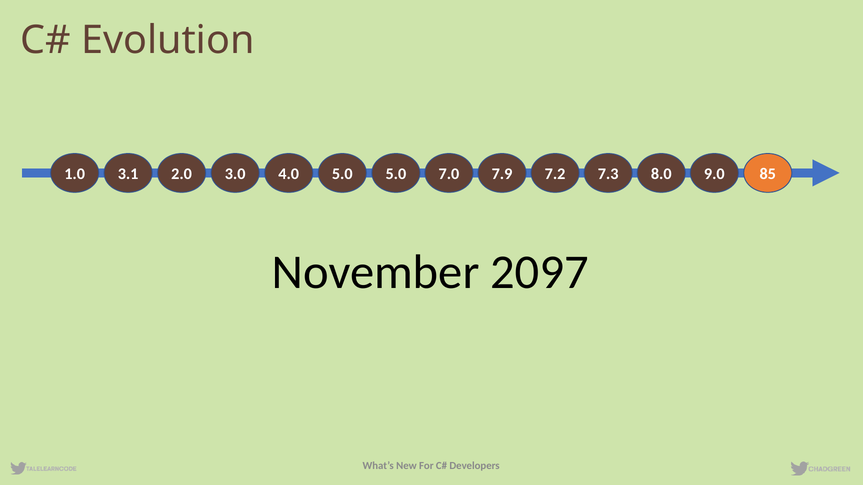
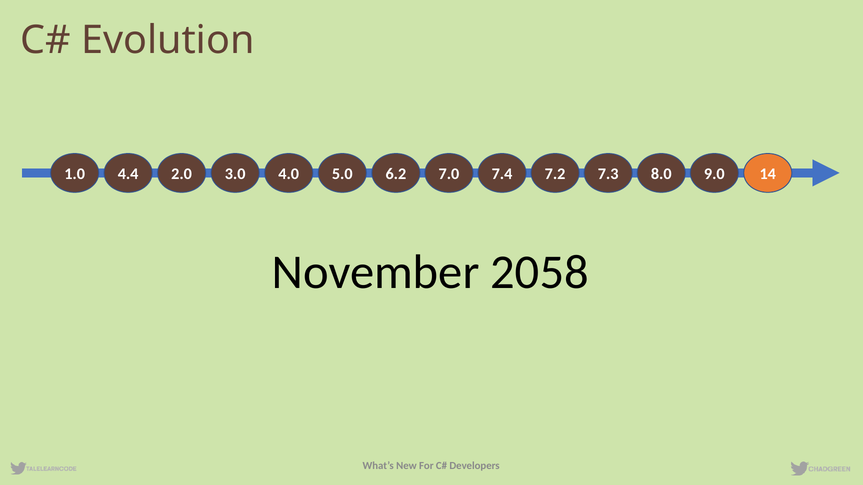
3.1: 3.1 -> 4.4 (128, 174)
5.0 5.0: 5.0 -> 6.2 (396, 174)
7.9: 7.9 -> 7.4 (502, 174)
85: 85 -> 14 (768, 174)
2097: 2097 -> 2058 (540, 273)
